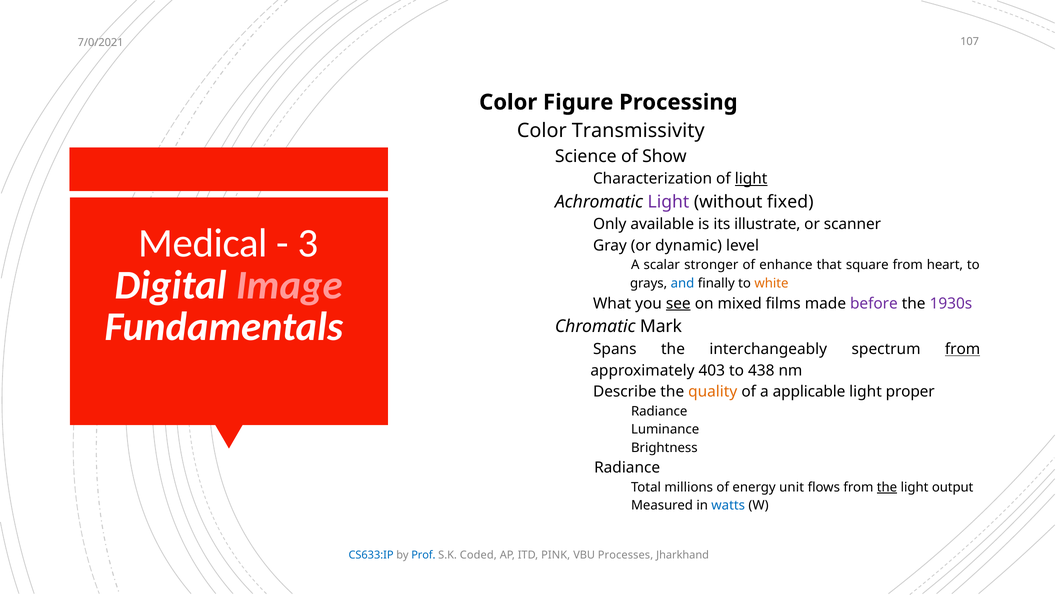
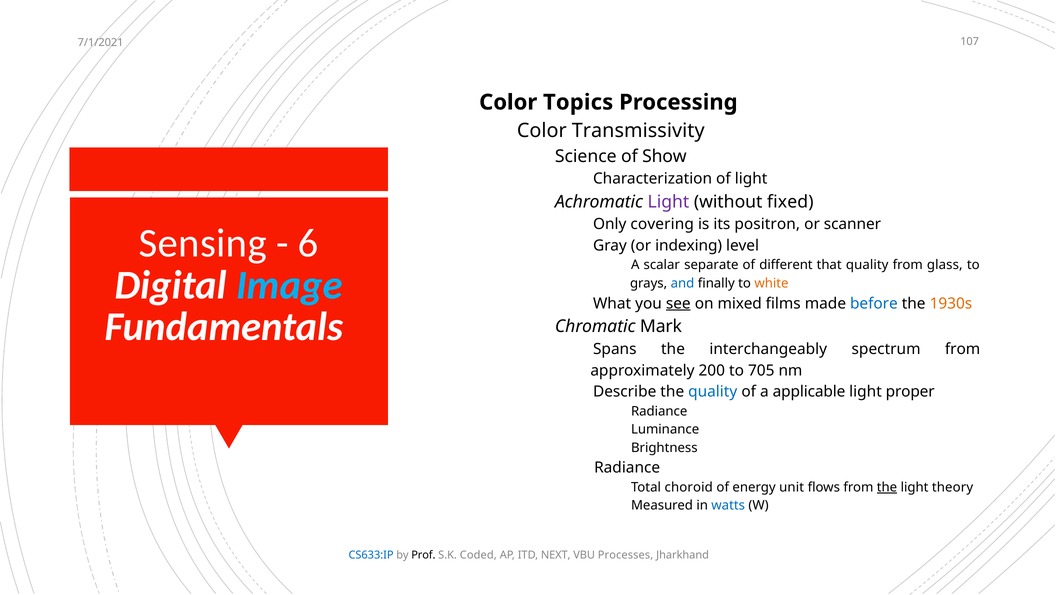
7/0/2021: 7/0/2021 -> 7/1/2021 (101, 42)
Figure: Figure -> Topics (578, 102)
light underline: present -> none (751, 179)
available: available -> covering (662, 224)
illustrate: illustrate -> positron (767, 224)
Medical: Medical -> Sensing (203, 243)
3: 3 -> 6 (308, 243)
dynamic: dynamic -> indexing (689, 246)
stronger: stronger -> separate (711, 265)
enhance: enhance -> different (786, 265)
that square: square -> quality (867, 265)
heart: heart -> glass (945, 265)
Image colour: pink -> light blue (289, 285)
before colour: purple -> blue (874, 303)
1930s colour: purple -> orange (951, 303)
from underline: present -> none (963, 349)
403: 403 -> 200 (712, 370)
438: 438 -> 705 (761, 370)
quality colour: orange -> blue (713, 391)
millions: millions -> choroid (689, 487)
output: output -> theory (953, 487)
Prof colour: blue -> black (423, 554)
PINK: PINK -> NEXT (556, 554)
